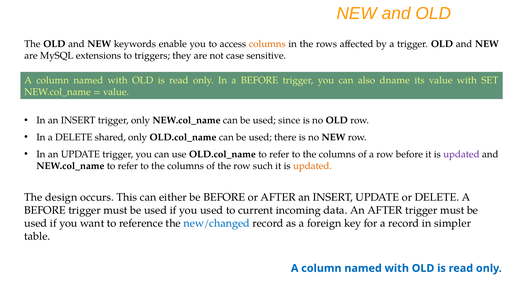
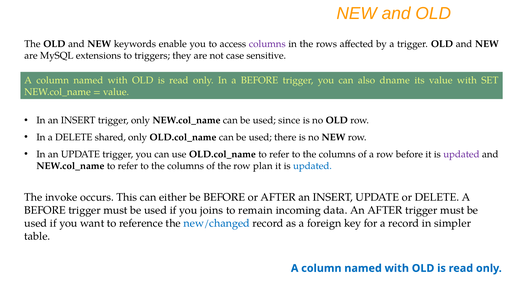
columns colour: orange -> purple (267, 44)
such: such -> plan (263, 166)
updated colour: orange -> blue (312, 166)
design: design -> invoke (61, 198)
you used: used -> joins (212, 211)
current: current -> remain (256, 211)
